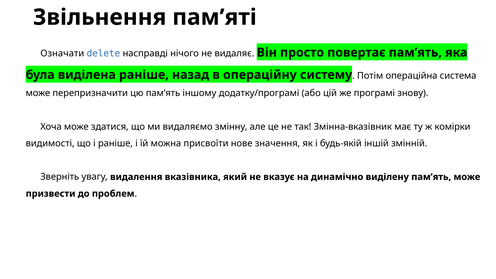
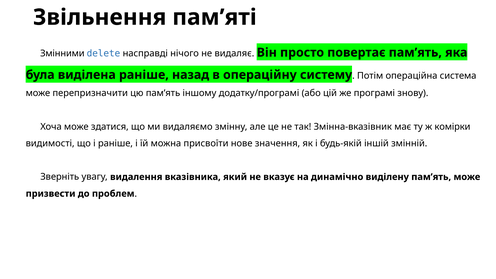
Означати: Означати -> Змінними (62, 54)
